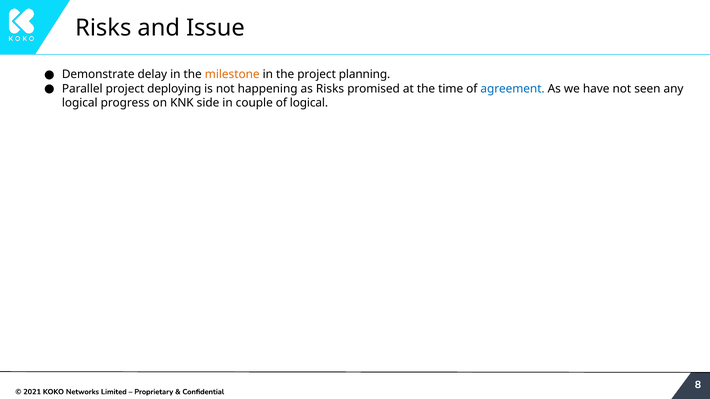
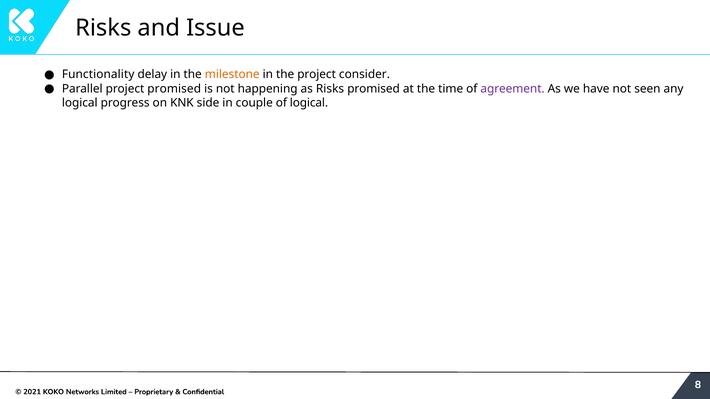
Demonstrate: Demonstrate -> Functionality (98, 75)
planning: planning -> consider (364, 75)
project deploying: deploying -> promised (174, 89)
agreement colour: blue -> purple (513, 89)
